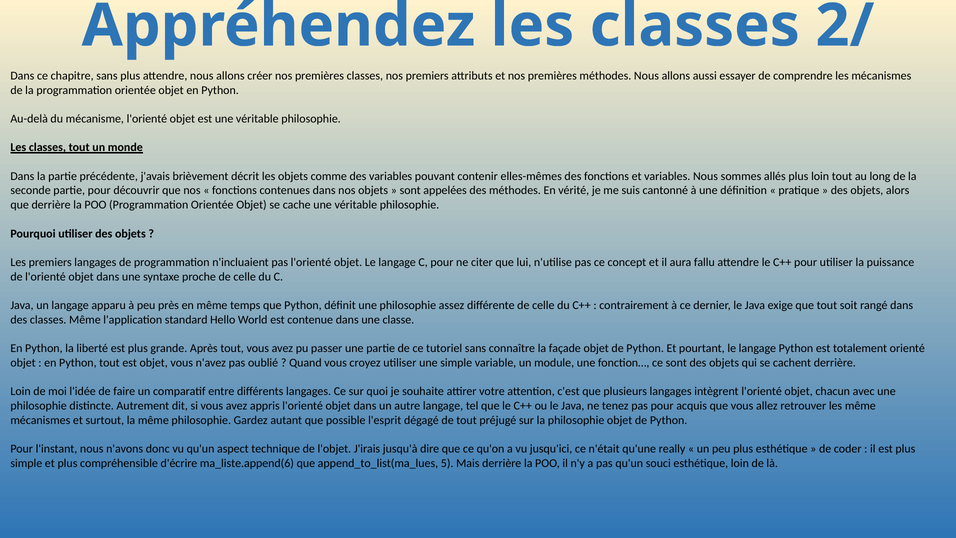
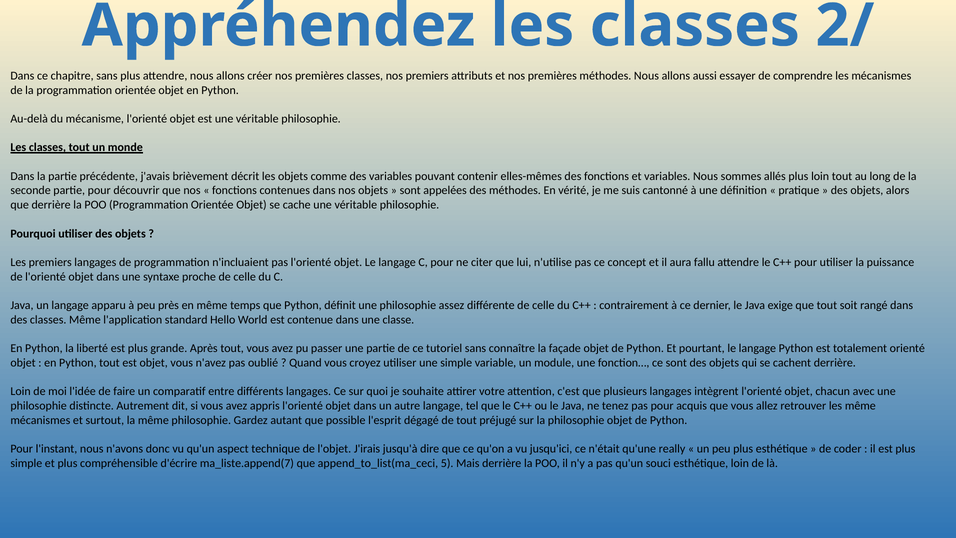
ma_liste.append(6: ma_liste.append(6 -> ma_liste.append(7 (247, 463)
append_to_list(ma_lues: append_to_list(ma_lues -> append_to_list(ma_ceci (378, 463)
